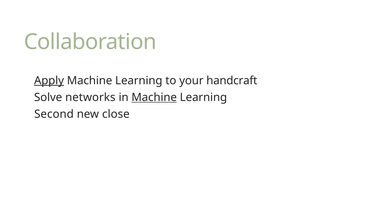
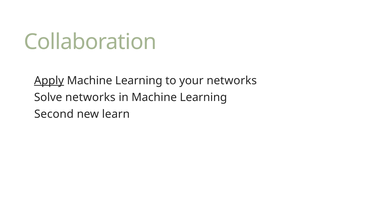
your handcraft: handcraft -> networks (232, 80)
Machine underline: present -> none (154, 97)
close: close -> learn (116, 114)
